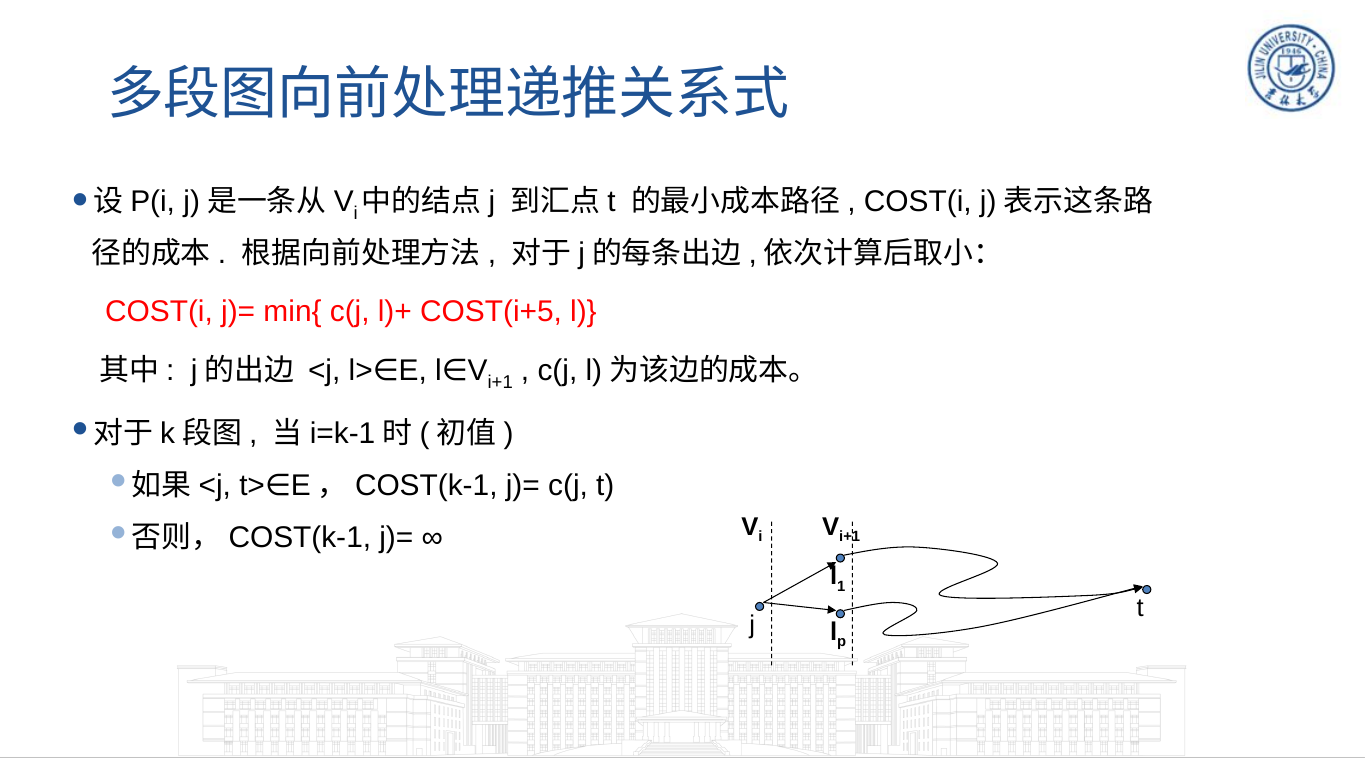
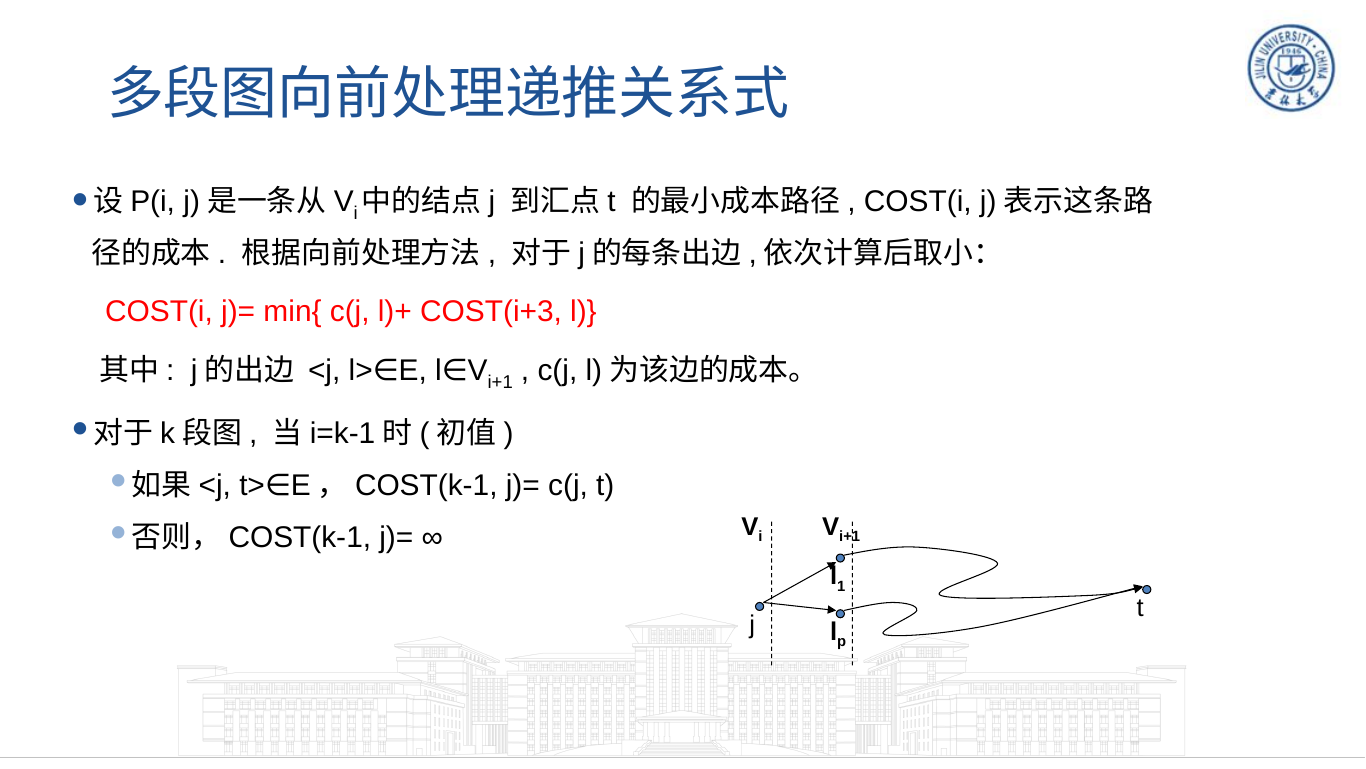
COST(i+5: COST(i+5 -> COST(i+3 (491, 311)
